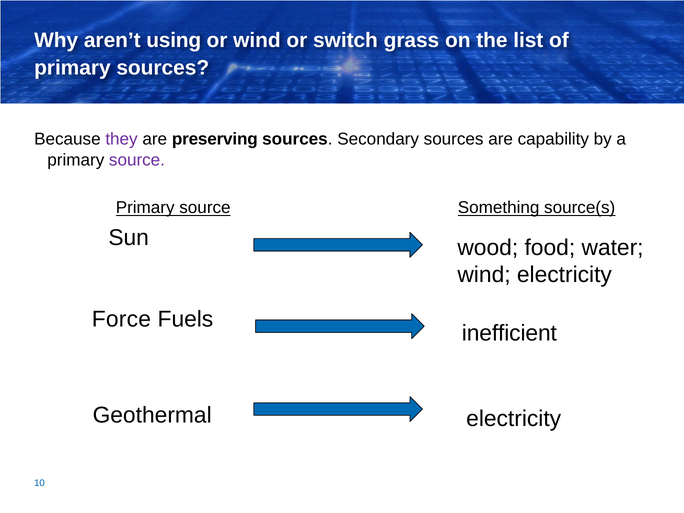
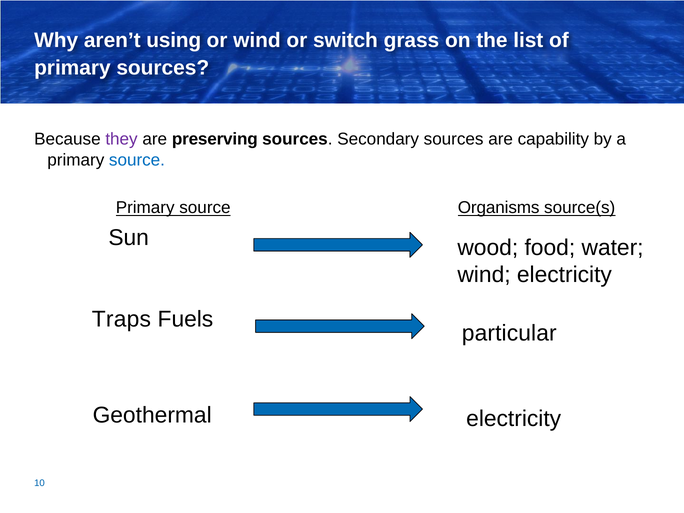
source colour: purple -> blue (137, 160)
Something: Something -> Organisms (499, 208)
Force: Force -> Traps (121, 319)
inefficient: inefficient -> particular (509, 333)
